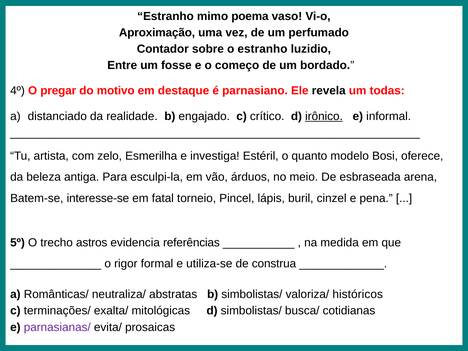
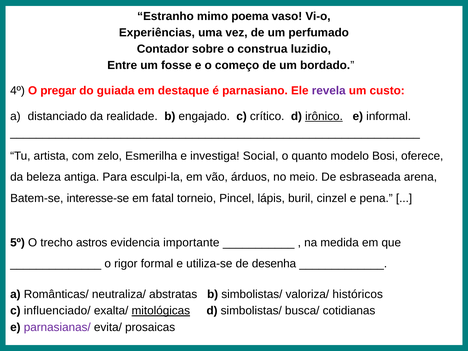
Aproximação: Aproximação -> Experiências (157, 33)
o estranho: estranho -> construa (262, 49)
motivo: motivo -> guiada (116, 91)
revela colour: black -> purple (329, 91)
todas: todas -> custo (387, 91)
Estéril: Estéril -> Social (261, 156)
referências: referências -> importante (191, 243)
construa: construa -> desenha (274, 264)
terminações/: terminações/ -> influenciado/ (57, 311)
mitológicas underline: none -> present (161, 311)
